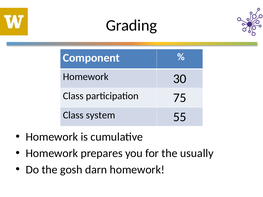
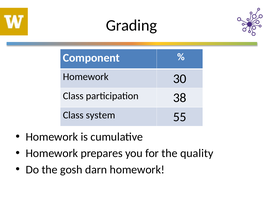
75: 75 -> 38 (180, 98)
usually: usually -> quality (197, 153)
